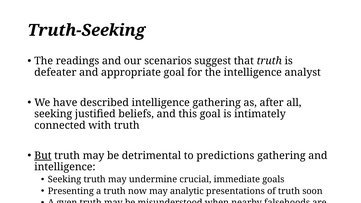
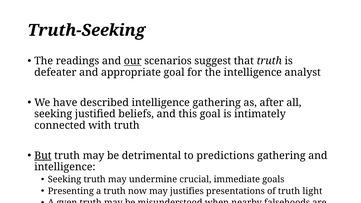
our underline: none -> present (133, 61)
analytic: analytic -> justifies (187, 191)
soon: soon -> light (312, 191)
